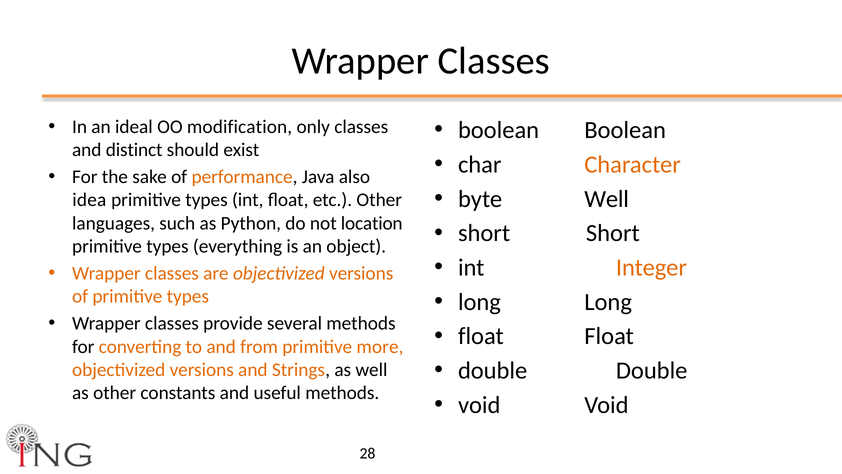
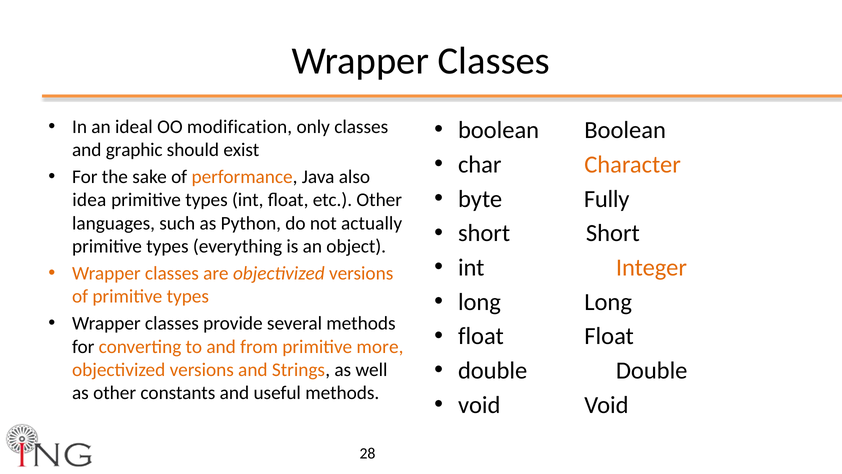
distinct: distinct -> graphic (134, 150)
byte Well: Well -> Fully (607, 199)
location: location -> actually (372, 223)
